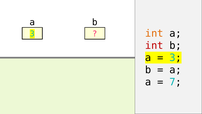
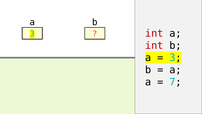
int colour: orange -> red (154, 33)
